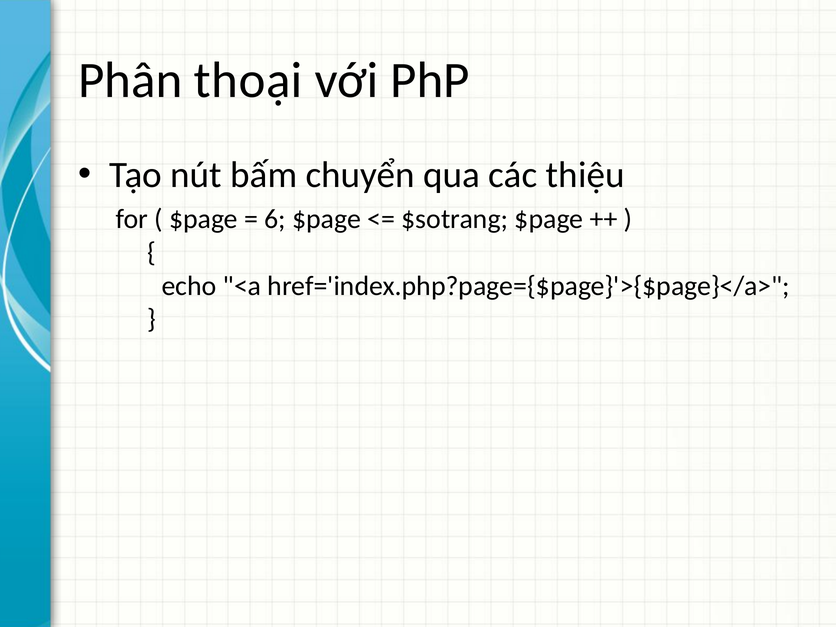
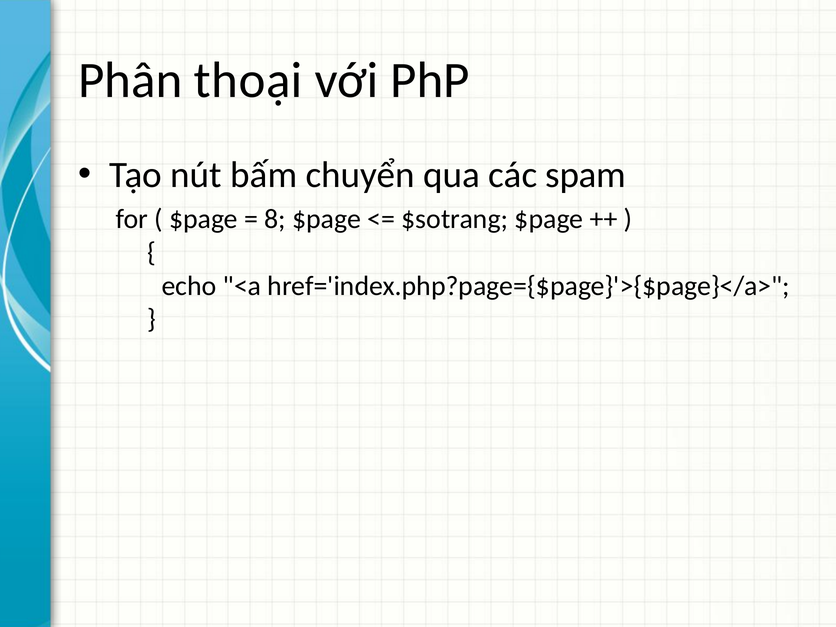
thiệu: thiệu -> spam (586, 175)
6: 6 -> 8 (275, 219)
